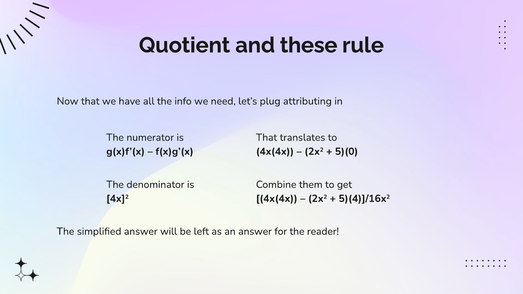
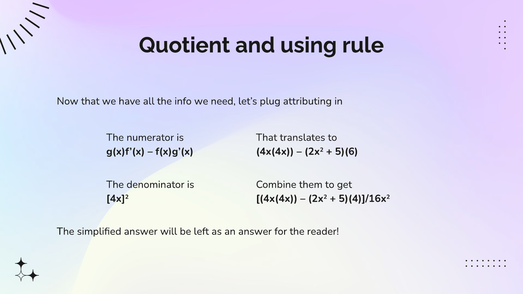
these: these -> using (309, 45)
5)(0: 5)(0 -> 5)(6 (347, 152)
